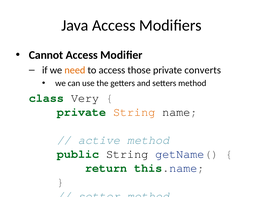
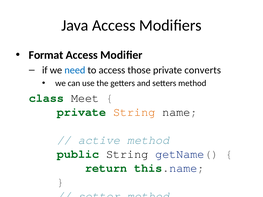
Cannot: Cannot -> Format (46, 55)
need colour: orange -> blue (75, 70)
Very: Very -> Meet (85, 98)
